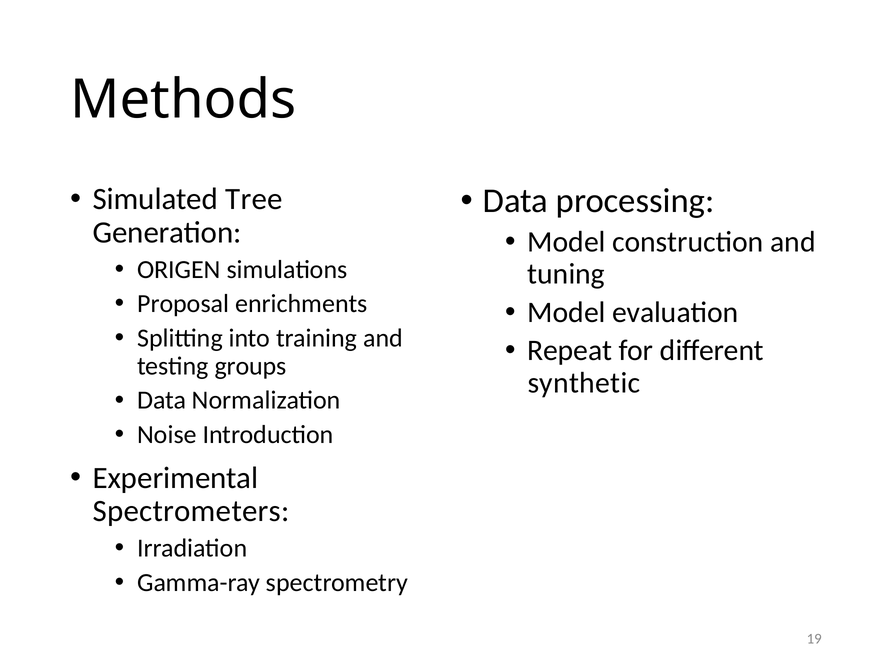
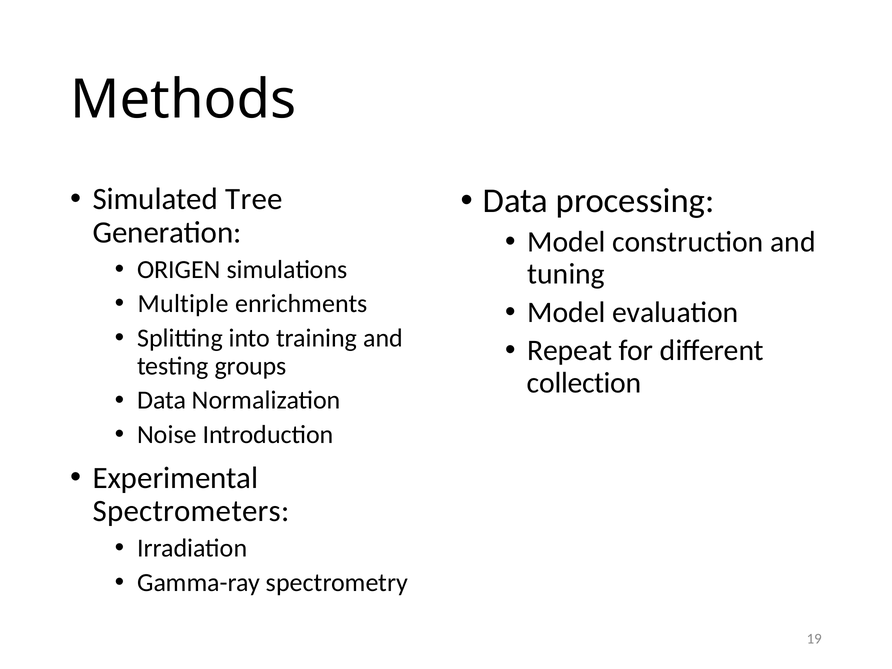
Proposal: Proposal -> Multiple (183, 304)
synthetic: synthetic -> collection (584, 383)
